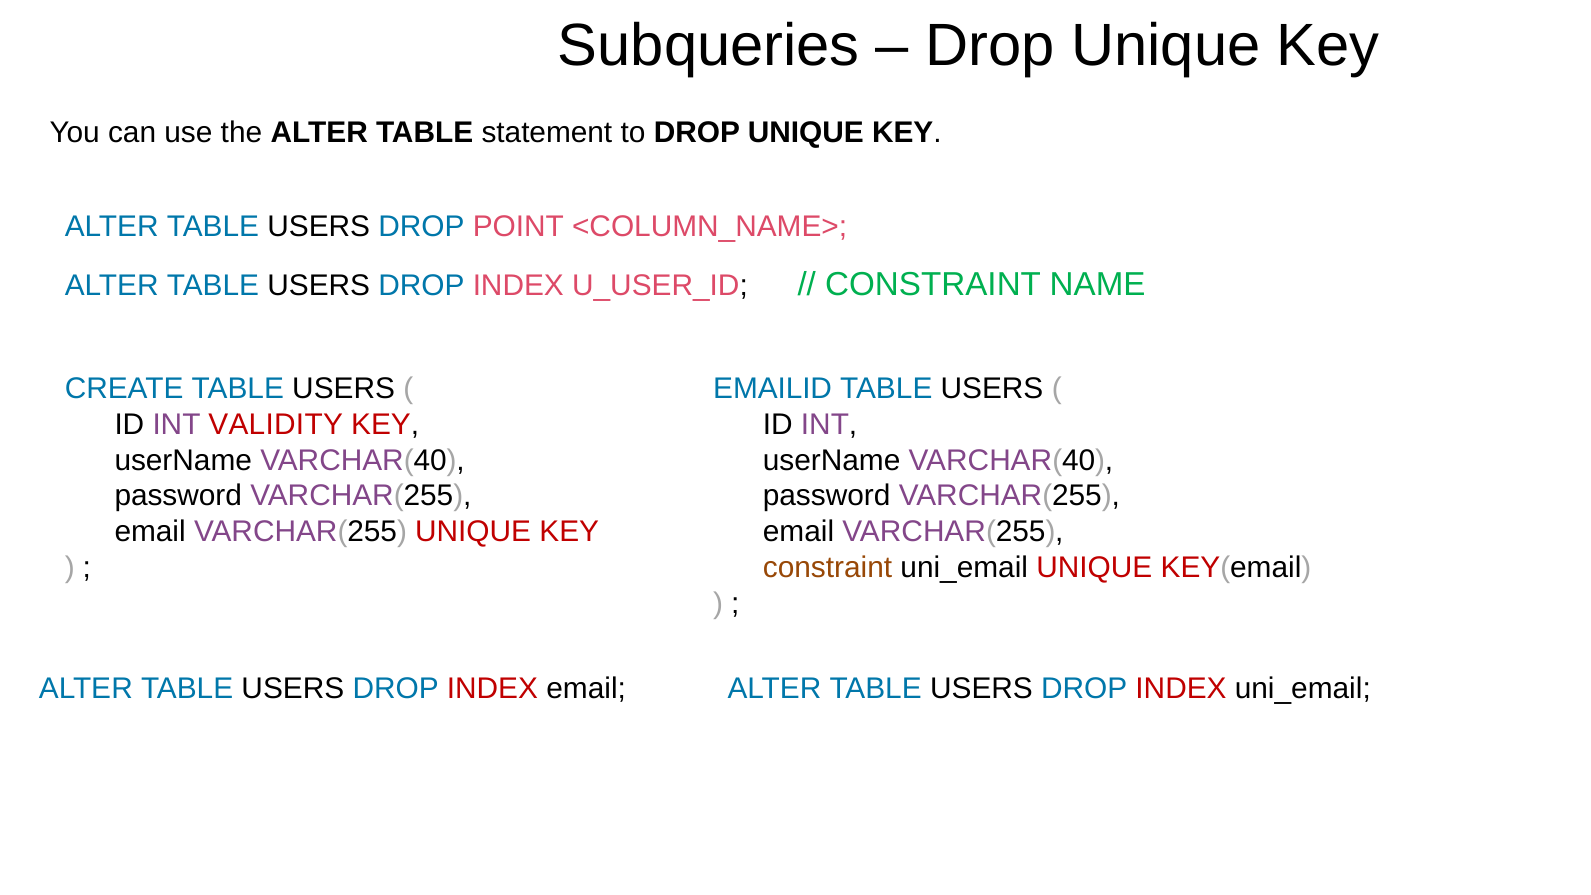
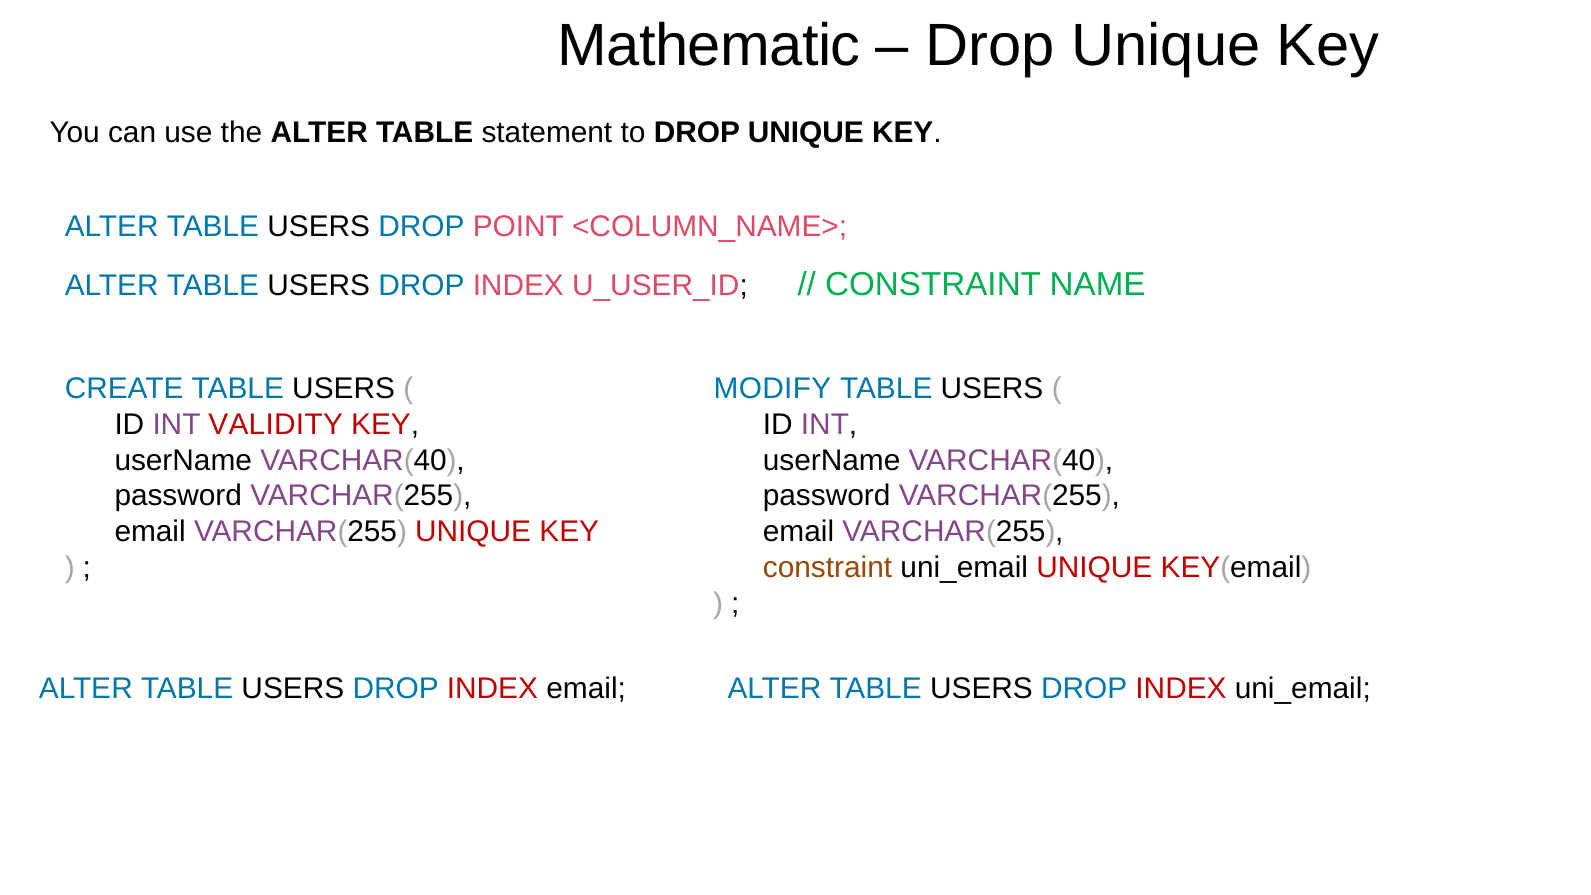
Subqueries: Subqueries -> Mathematic (709, 46)
EMAILID: EMAILID -> MODIFY (772, 389)
